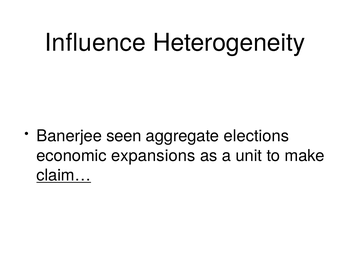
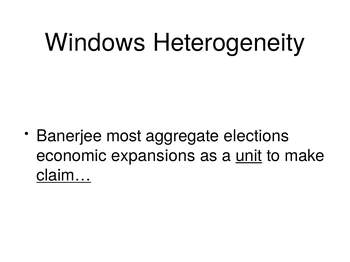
Influence: Influence -> Windows (95, 43)
seen: seen -> most (124, 136)
unit underline: none -> present (249, 156)
